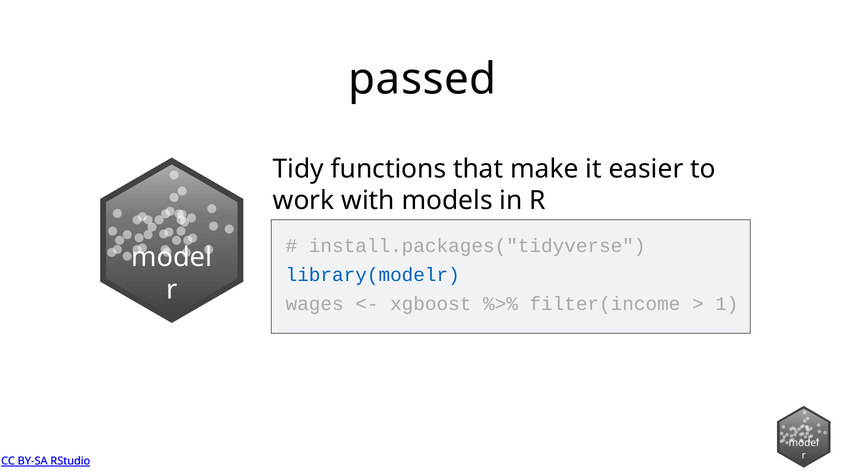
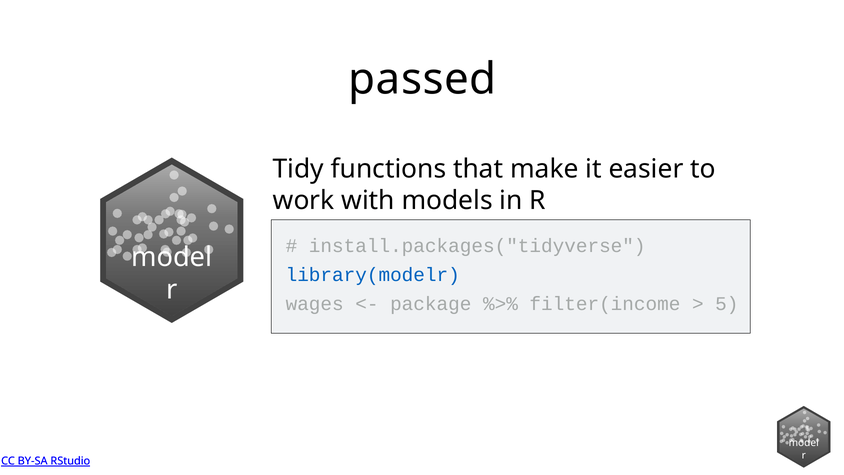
xgboost: xgboost -> package (431, 304)
1: 1 -> 5 (727, 304)
